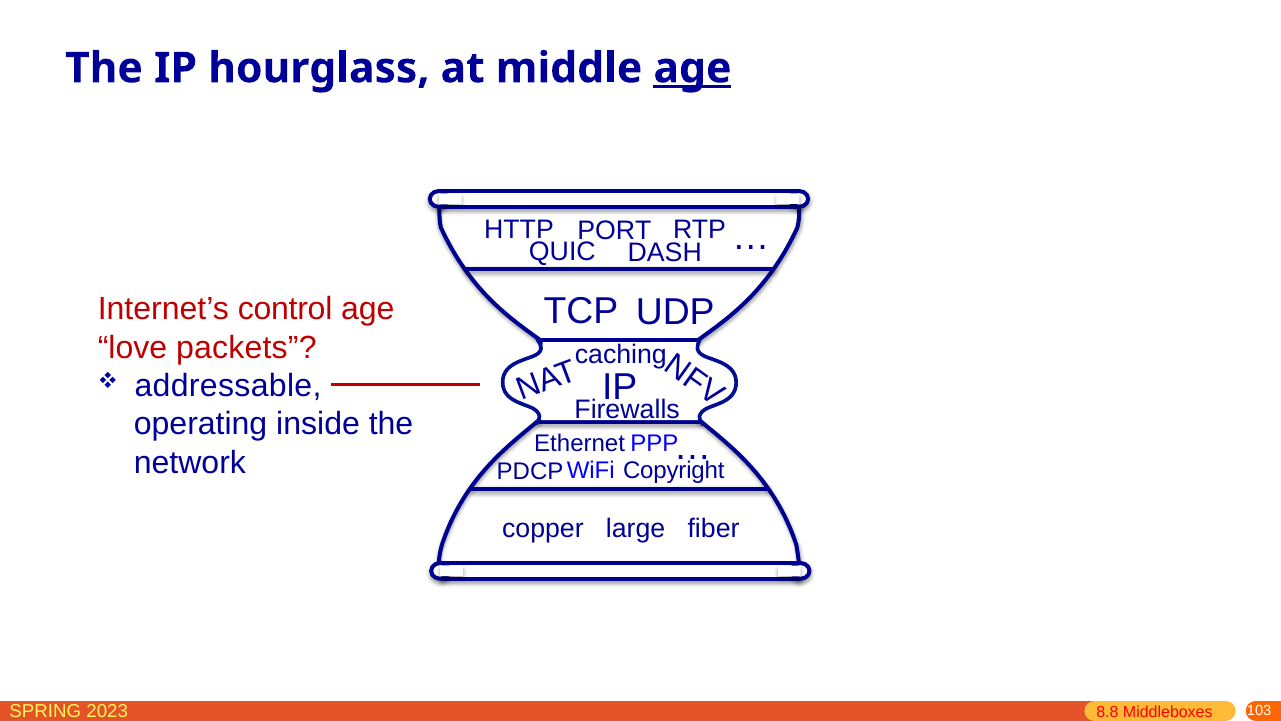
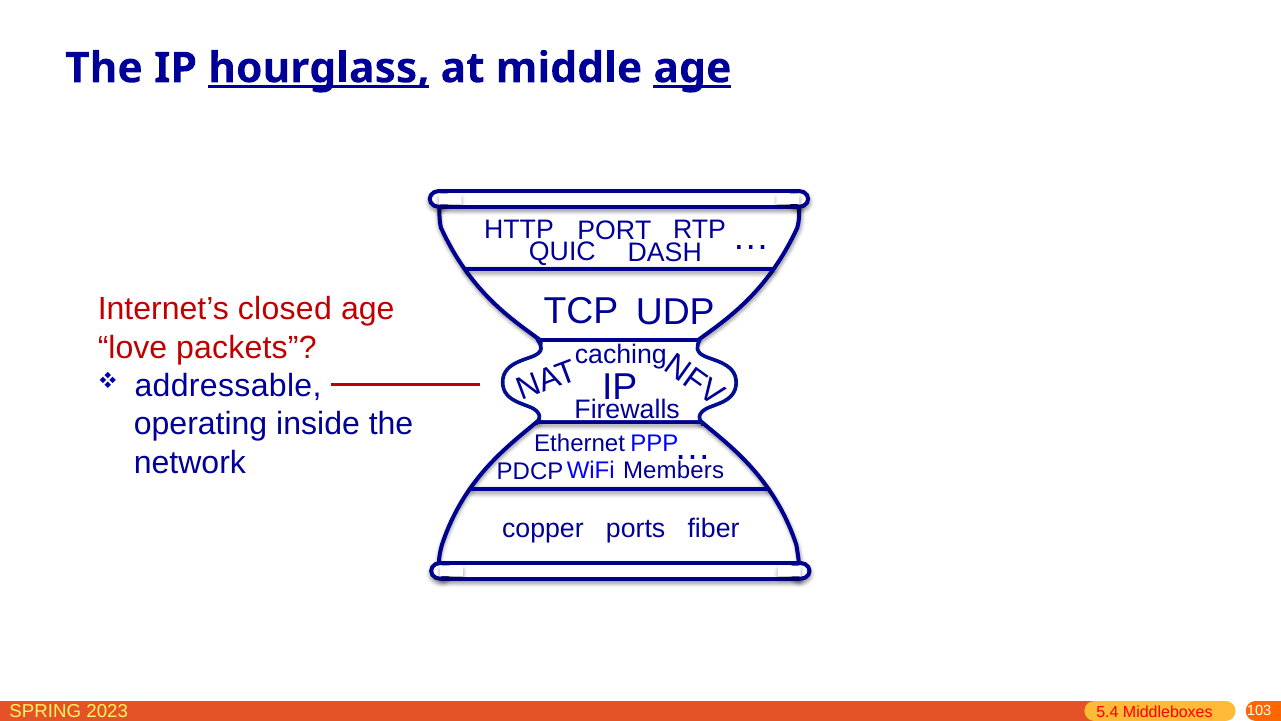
hourglass underline: none -> present (319, 68)
control: control -> closed (285, 309)
Copyright: Copyright -> Members (674, 471)
large: large -> ports (636, 528)
8.8: 8.8 -> 5.4 (1107, 711)
